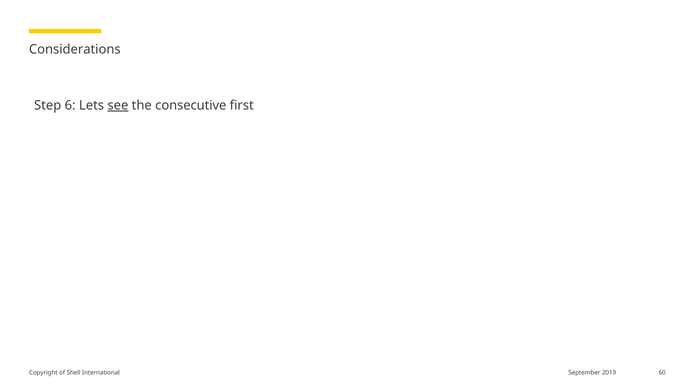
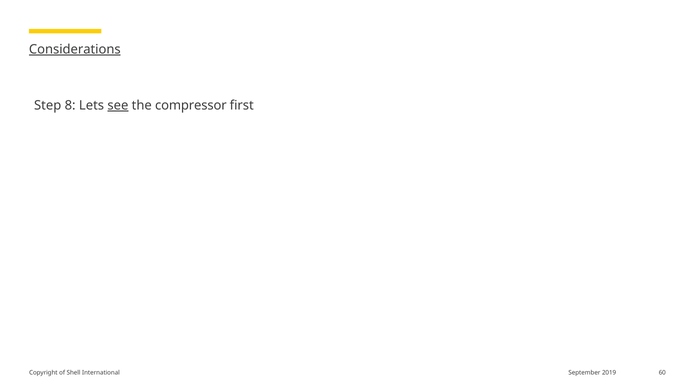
Considerations underline: none -> present (75, 49)
6: 6 -> 8 (70, 105)
consecutive: consecutive -> compressor (191, 105)
